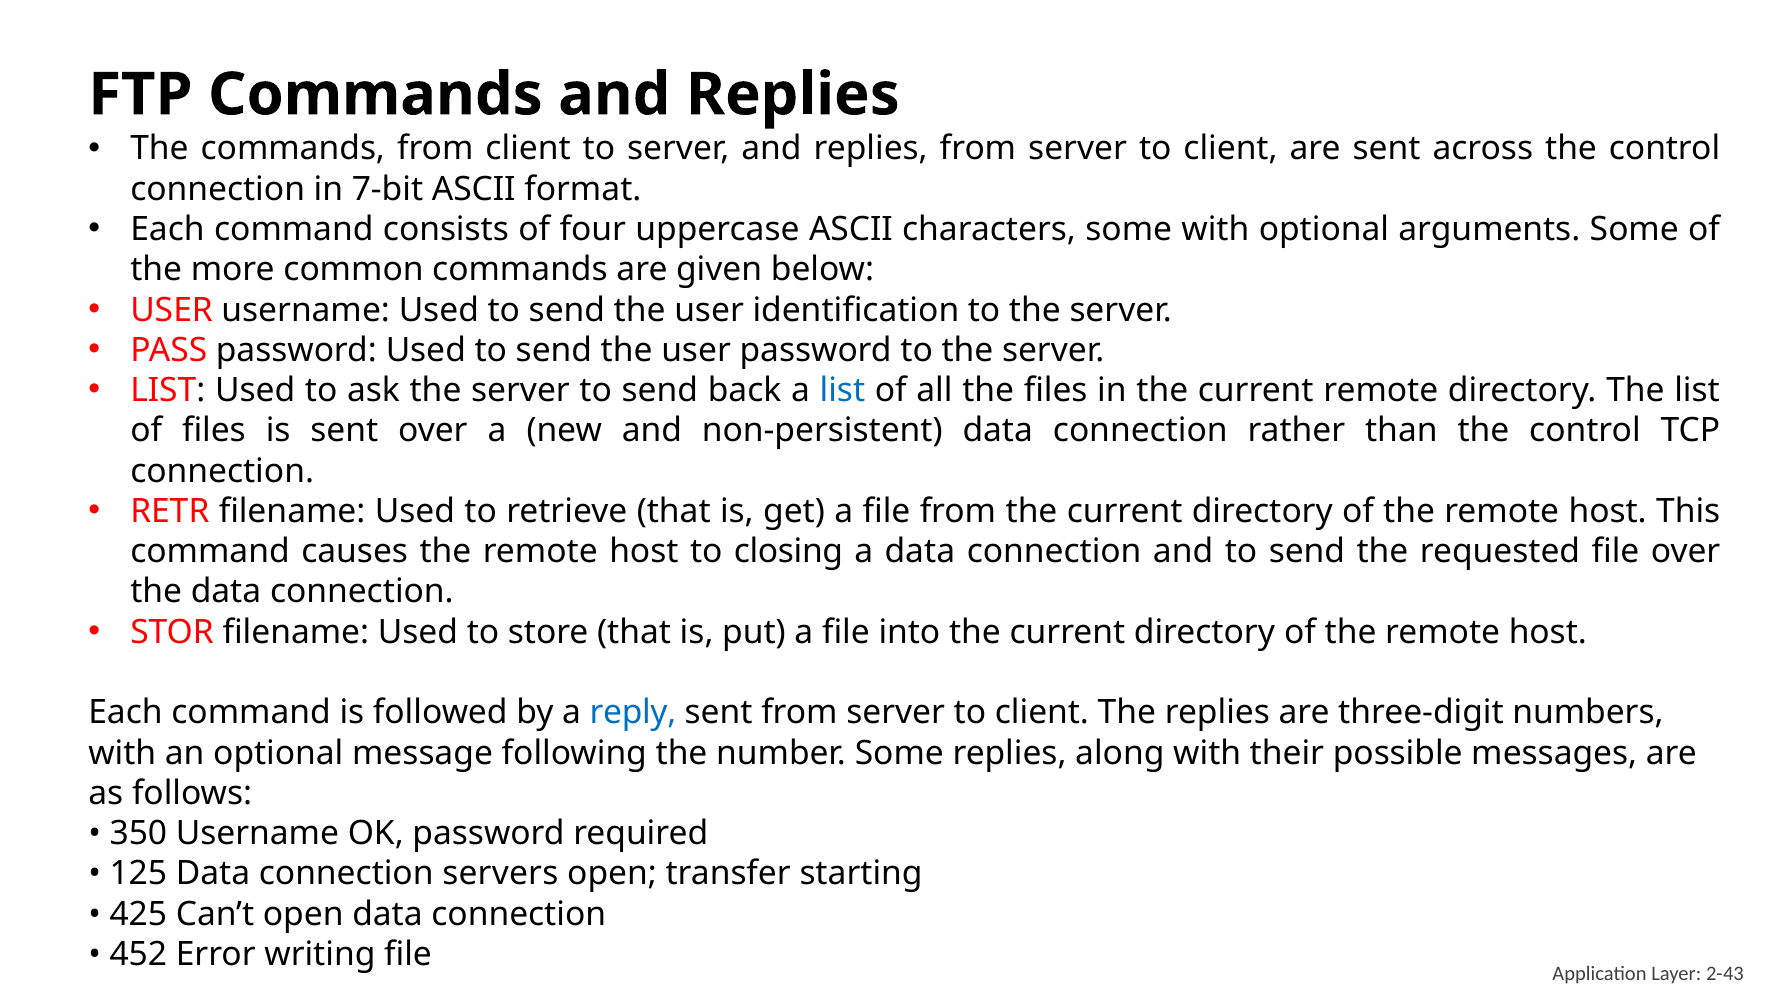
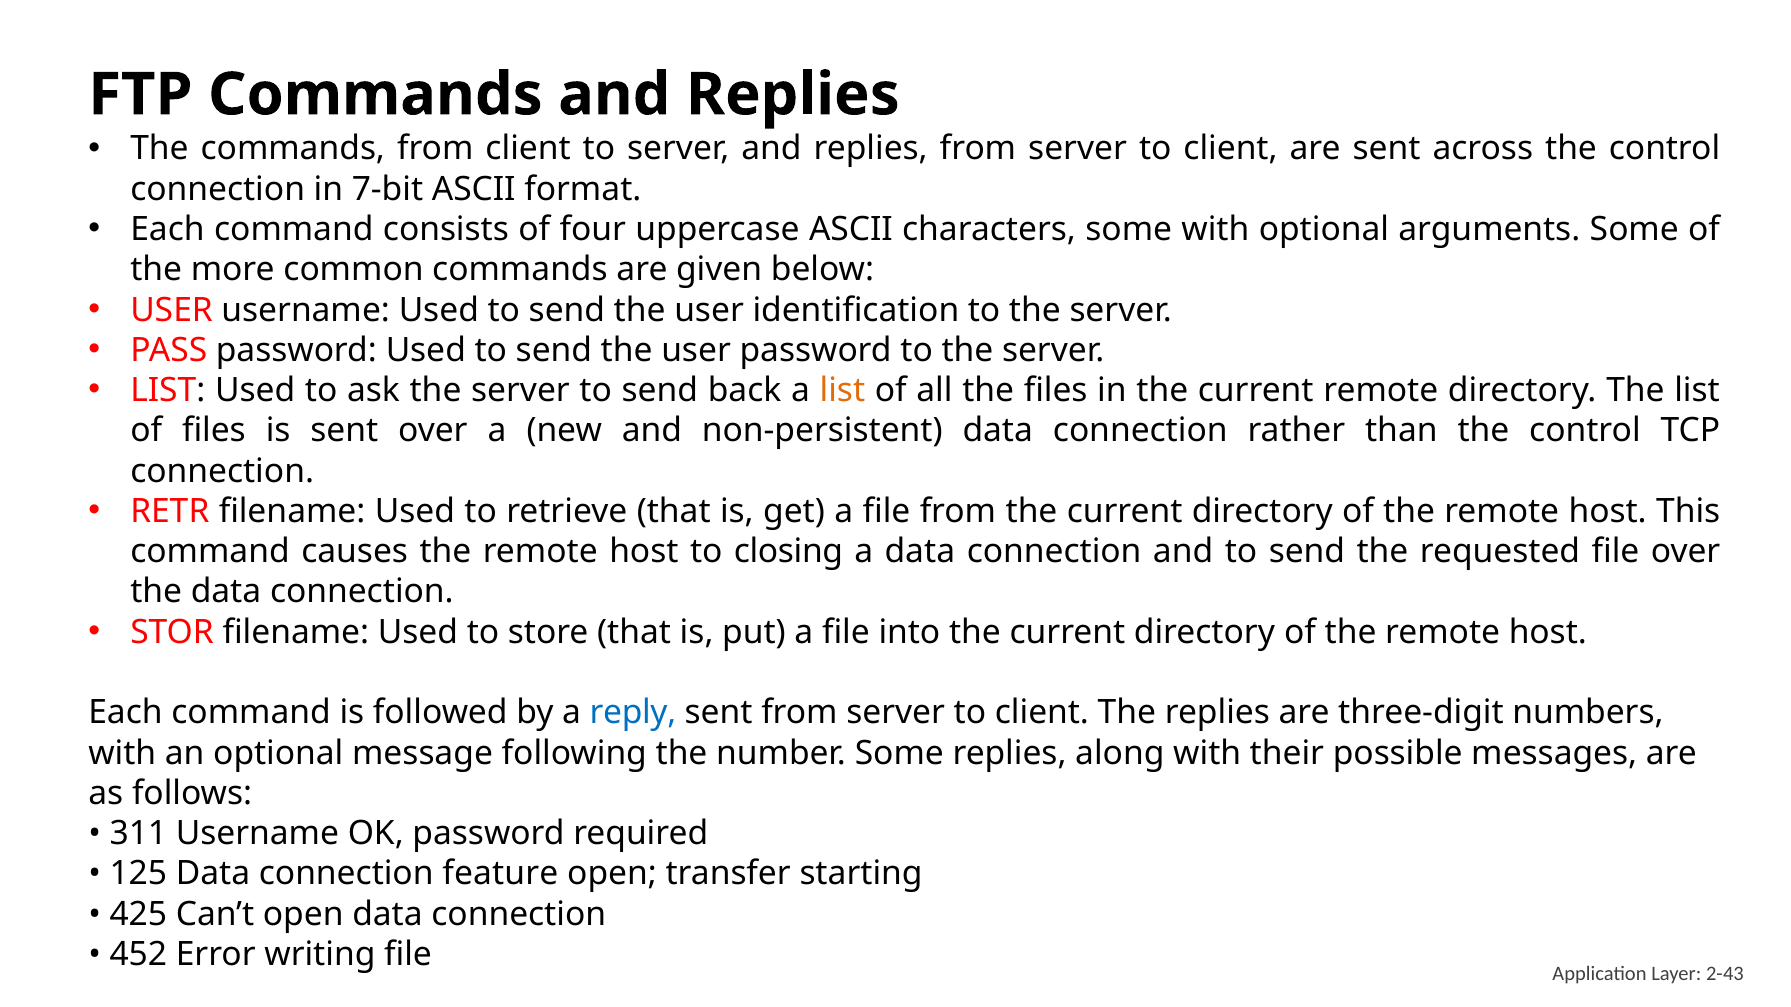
list colour: blue -> orange (842, 391)
350: 350 -> 311 (138, 834)
servers: servers -> feature (500, 874)
